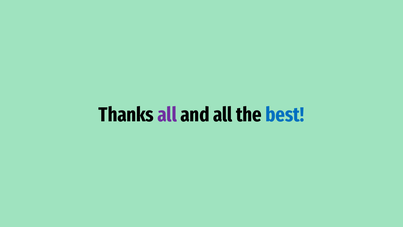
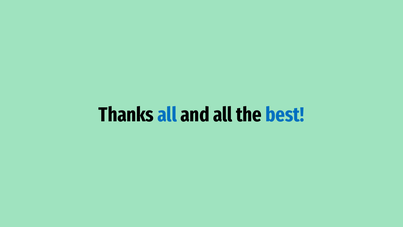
all colour: purple -> blue (167, 115)
